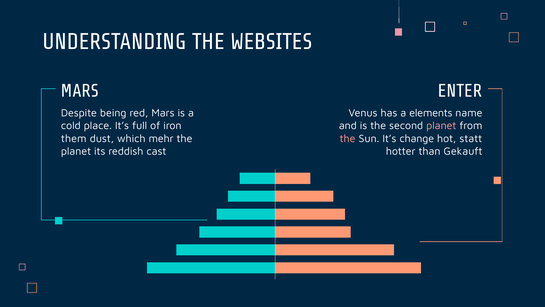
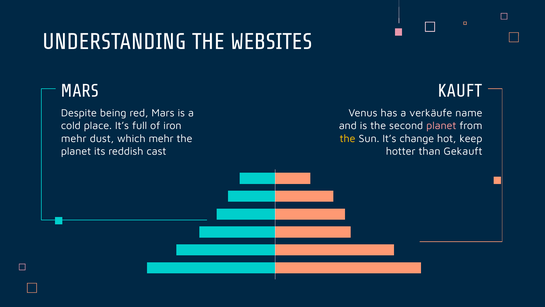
ENTER: ENTER -> KAUFT (460, 91)
elements: elements -> verkäufe (431, 113)
them: them -> mehr (74, 138)
the colour: pink -> yellow (348, 138)
statt: statt -> keep (471, 138)
